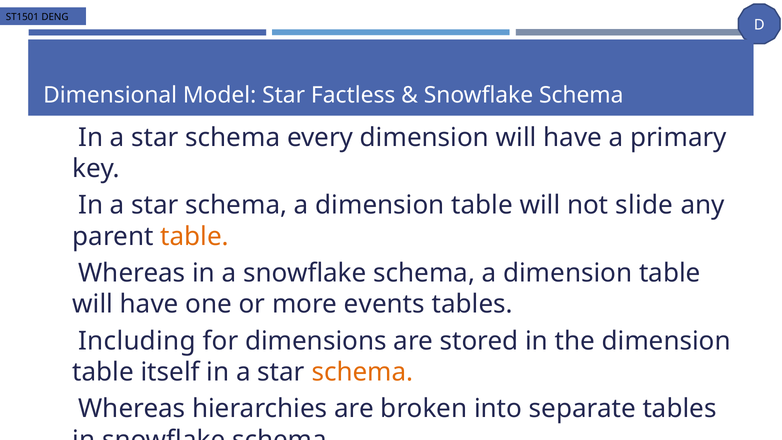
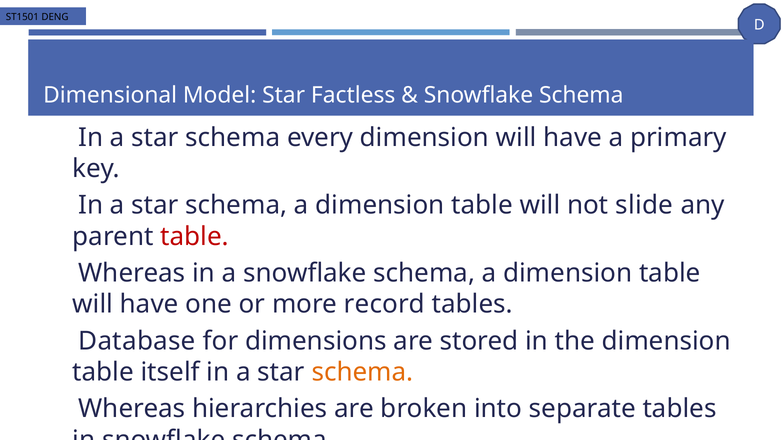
table colour: orange -> red (195, 237)
events: events -> record (384, 304)
Including: Including -> Database (137, 341)
